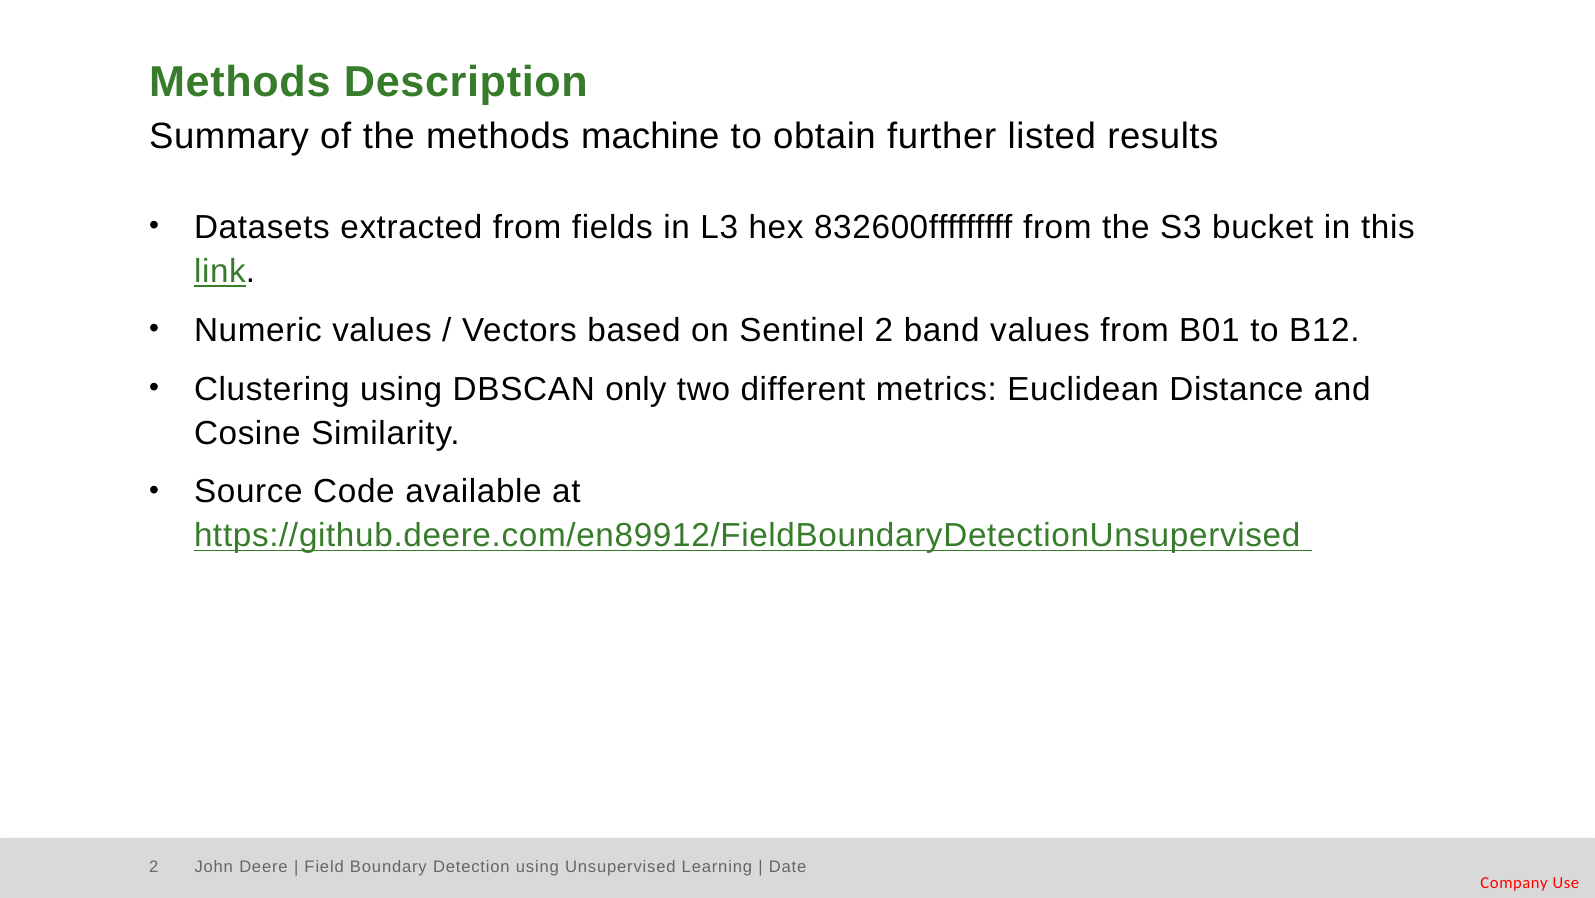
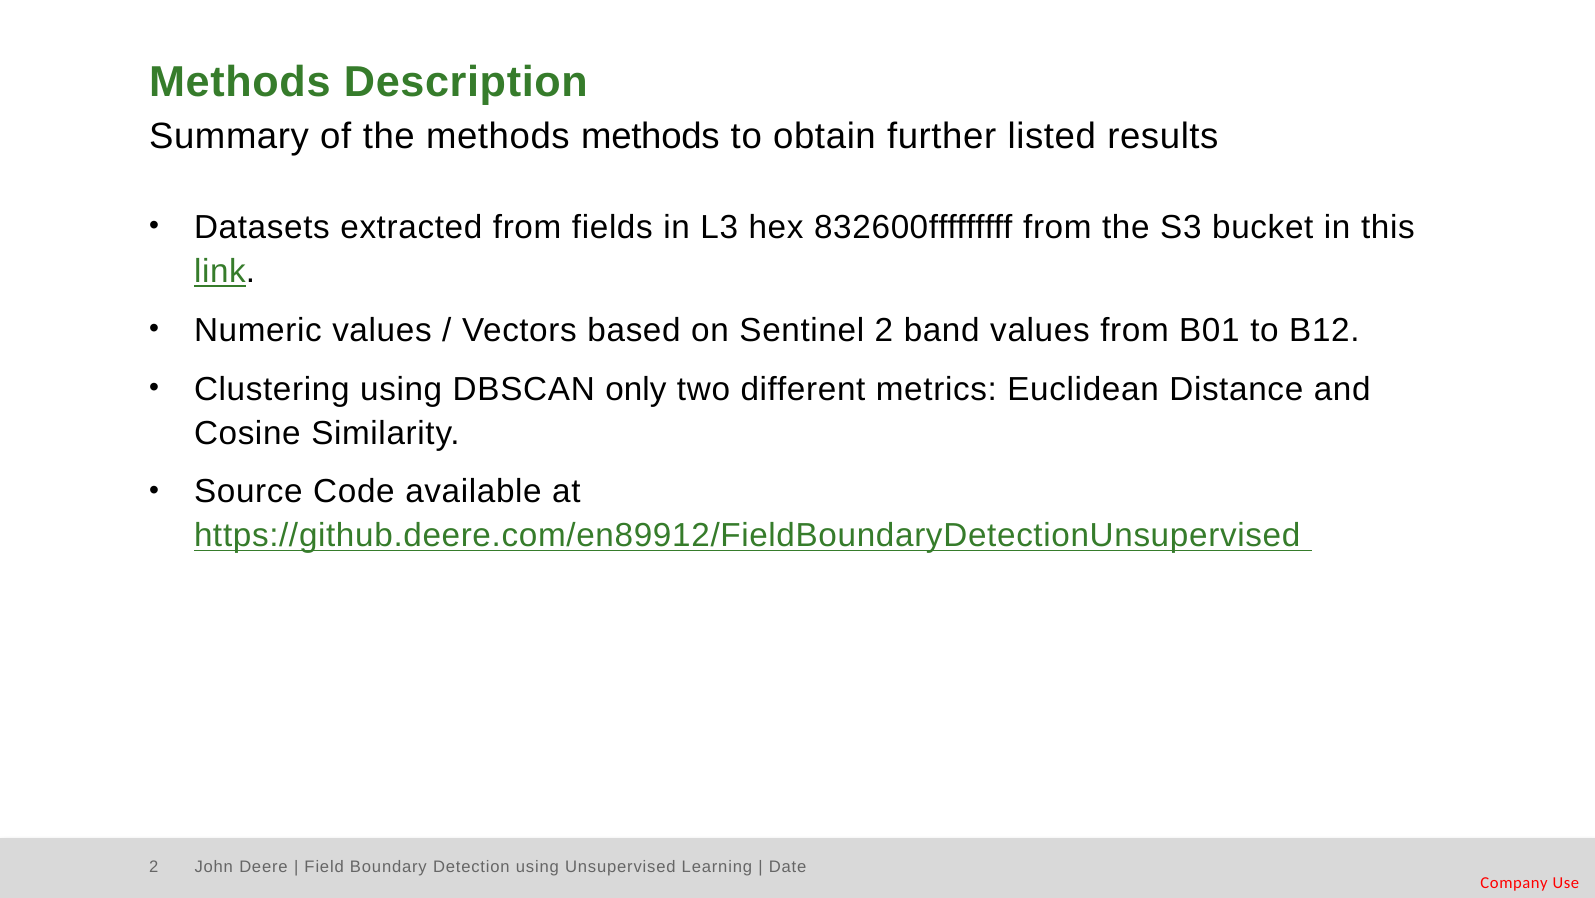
methods machine: machine -> methods (650, 136)
